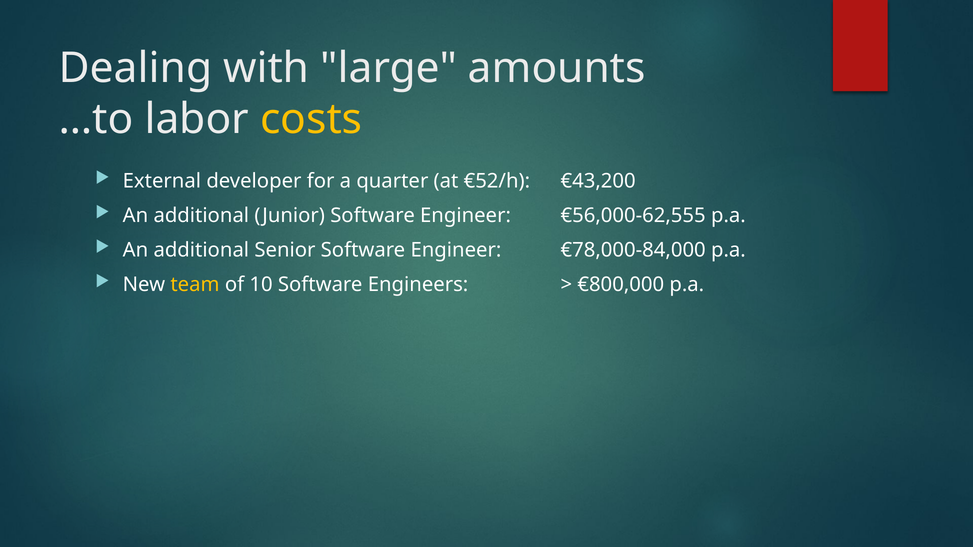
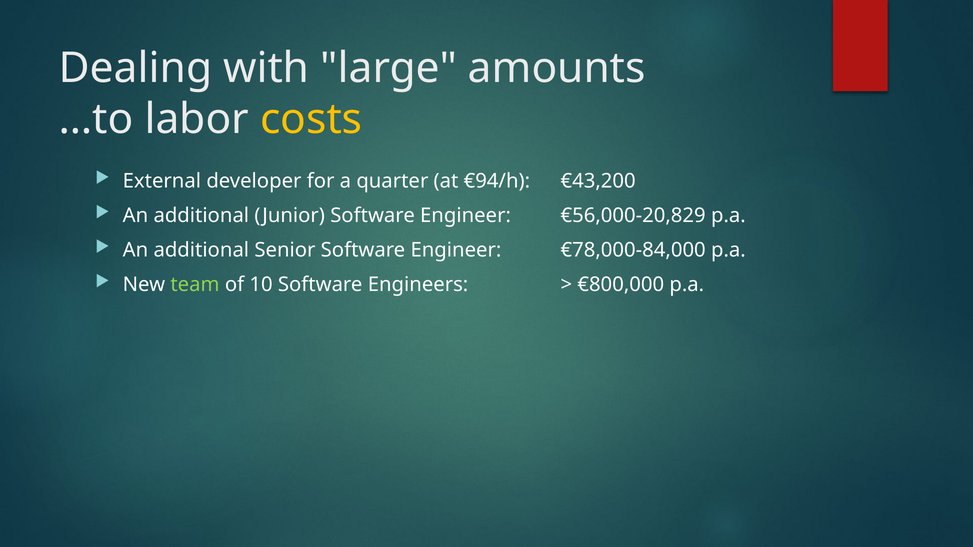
€52/h: €52/h -> €94/h (497, 181)
€56,000-62,555: €56,000-62,555 -> €56,000-20,829 (633, 216)
team colour: yellow -> light green (195, 285)
